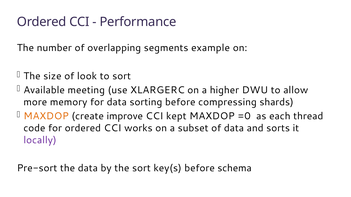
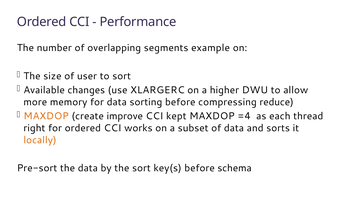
look: look -> user (87, 76)
meeting: meeting -> changes (86, 90)
shards: shards -> reduce (277, 102)
=0: =0 -> =4 (244, 116)
code: code -> right (34, 128)
locally colour: purple -> orange (40, 140)
